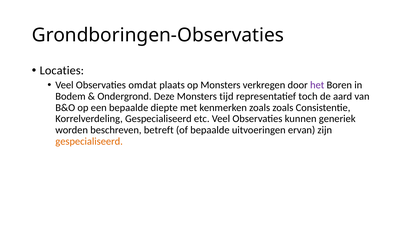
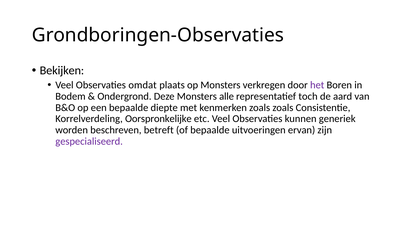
Locaties: Locaties -> Bekijken (62, 71)
tijd: tijd -> alle (227, 96)
Korrelverdeling Gespecialiseerd: Gespecialiseerd -> Oorspronkelijke (158, 119)
gespecialiseerd colour: orange -> purple (89, 141)
